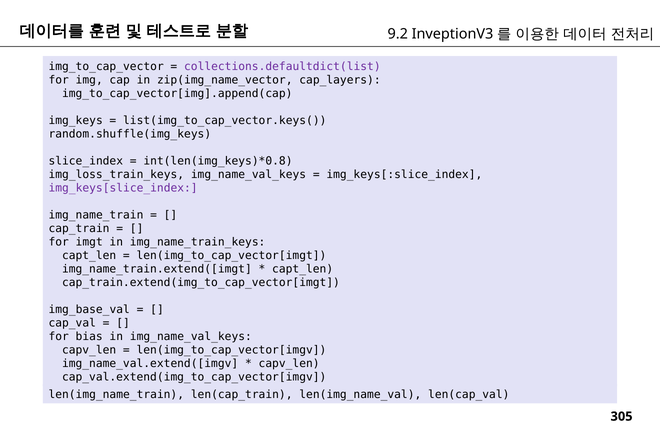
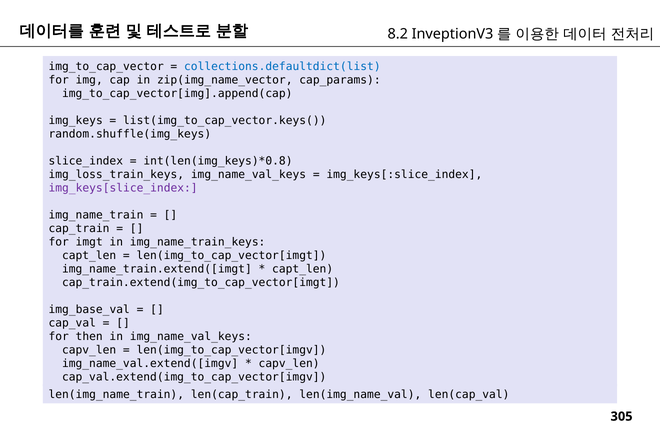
9.2: 9.2 -> 8.2 (398, 34)
collections.defaultdict(list colour: purple -> blue (282, 66)
cap_layers: cap_layers -> cap_params (340, 80)
bias: bias -> then (89, 336)
